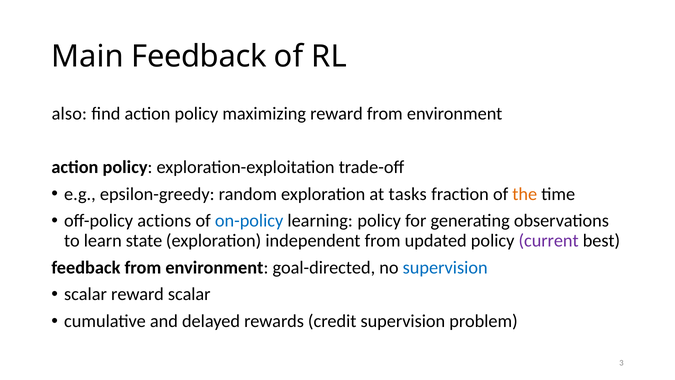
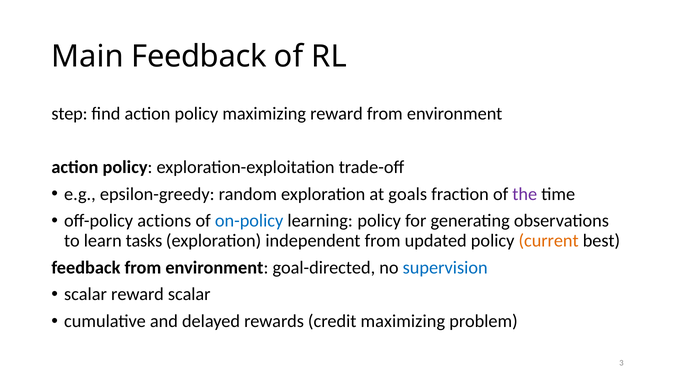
also: also -> step (70, 113)
tasks: tasks -> goals (408, 194)
the colour: orange -> purple (525, 194)
state: state -> tasks (144, 240)
current colour: purple -> orange (549, 240)
credit supervision: supervision -> maximizing (403, 321)
